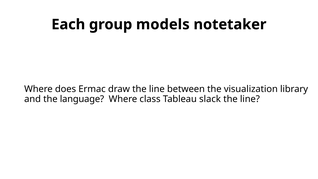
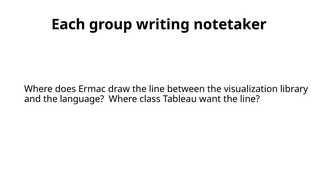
models: models -> writing (163, 24)
slack: slack -> want (210, 99)
